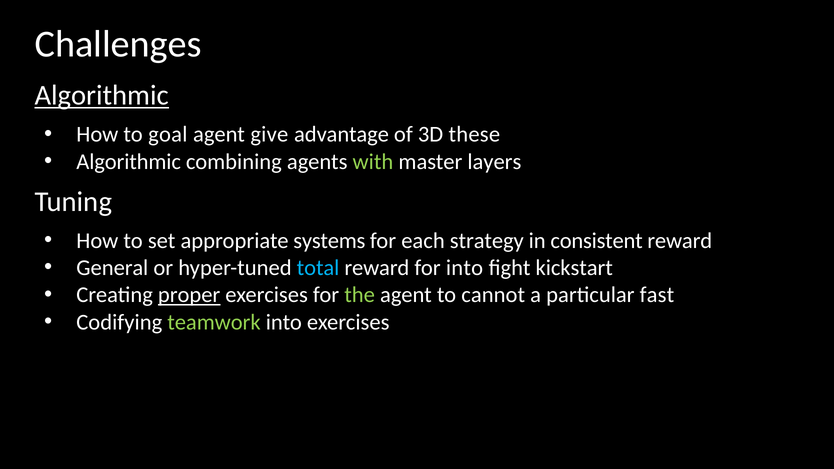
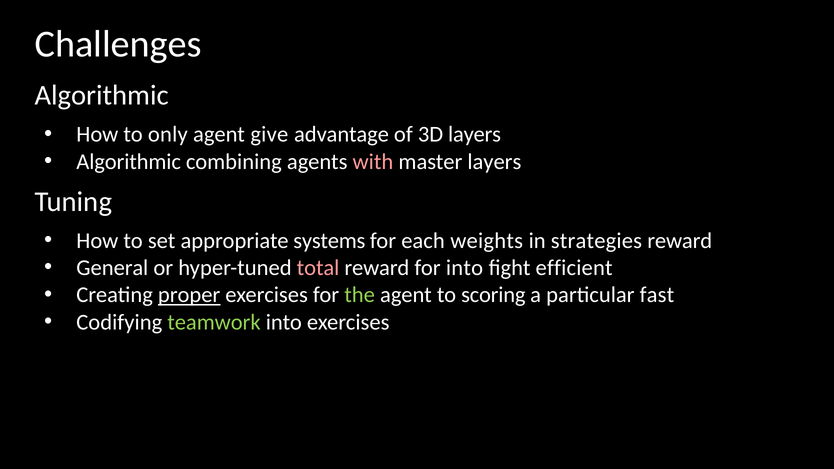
Algorithmic underline: present -> none (102, 95)
goal: goal -> only (168, 135)
3D these: these -> layers (475, 135)
with colour: light green -> pink (373, 162)
strategy: strategy -> weights (487, 241)
consistent: consistent -> strategies (596, 241)
total colour: light blue -> pink (318, 268)
kickstart: kickstart -> efficient (574, 268)
cannot: cannot -> scoring (493, 295)
